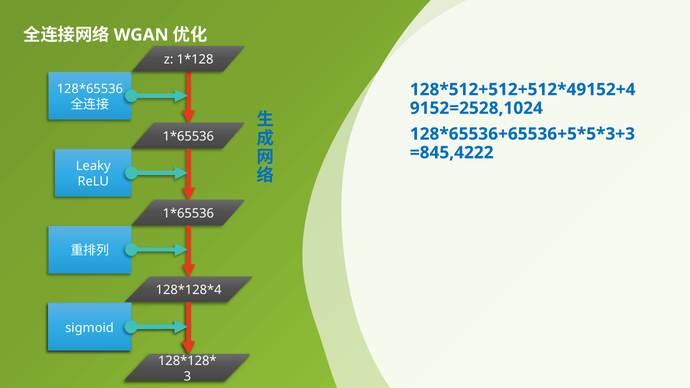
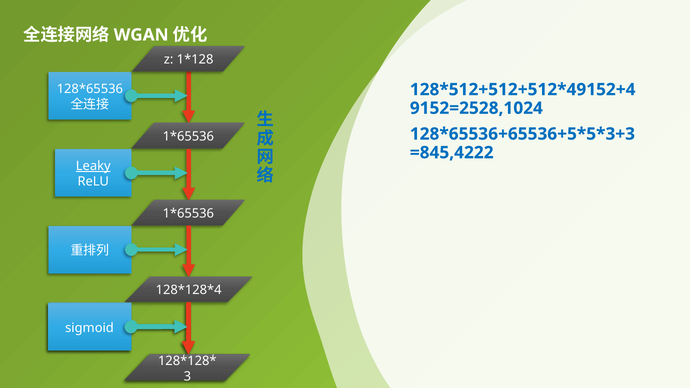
Leaky underline: none -> present (93, 166)
